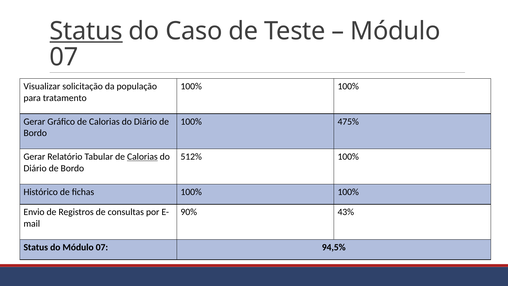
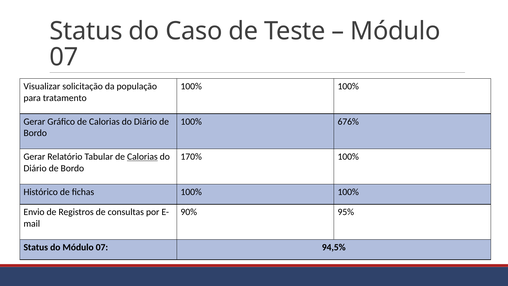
Status underline: present -> none (86, 31)
475%: 475% -> 676% (348, 121)
512%: 512% -> 170% (191, 157)
43%: 43% -> 95% (346, 212)
